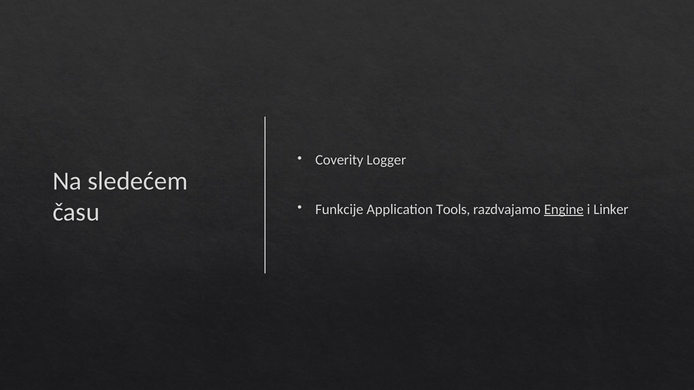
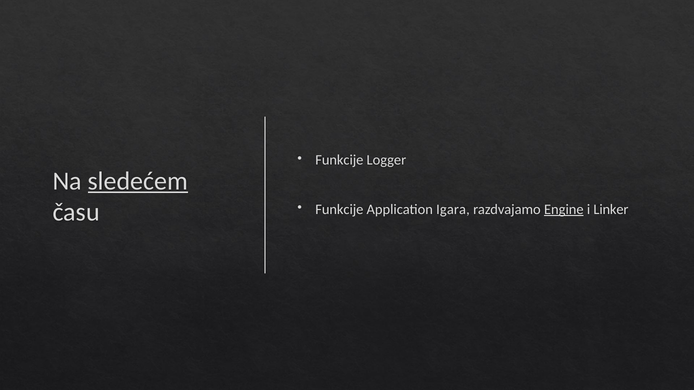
Coverity: Coverity -> Funkcije (339, 160)
sledećem underline: none -> present (138, 181)
Tools: Tools -> Igara (453, 210)
